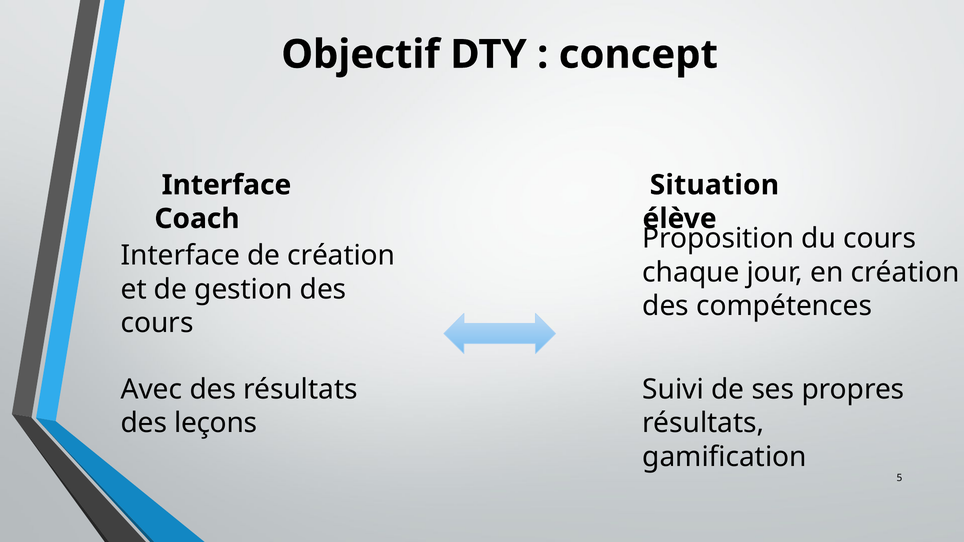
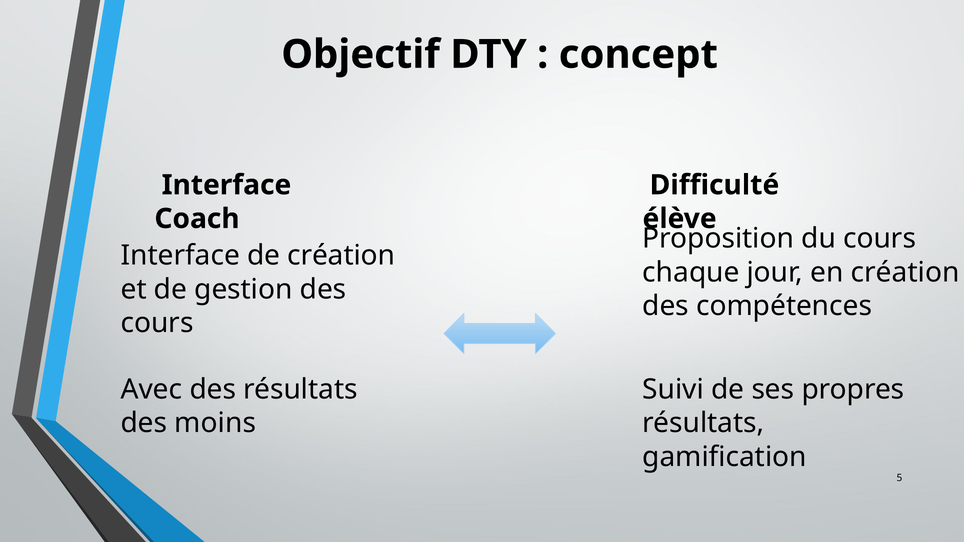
Situation: Situation -> Difficulté (714, 185)
leçons: leçons -> moins (215, 423)
